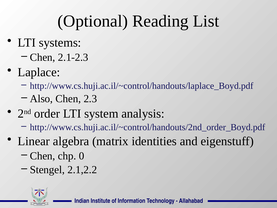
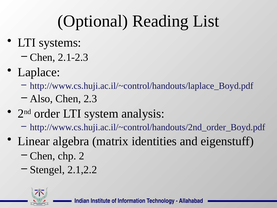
0: 0 -> 2 (82, 156)
